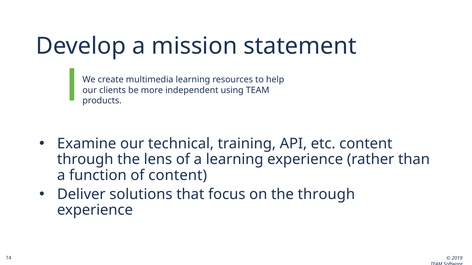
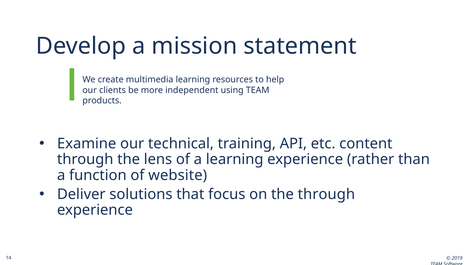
of content: content -> website (178, 176)
